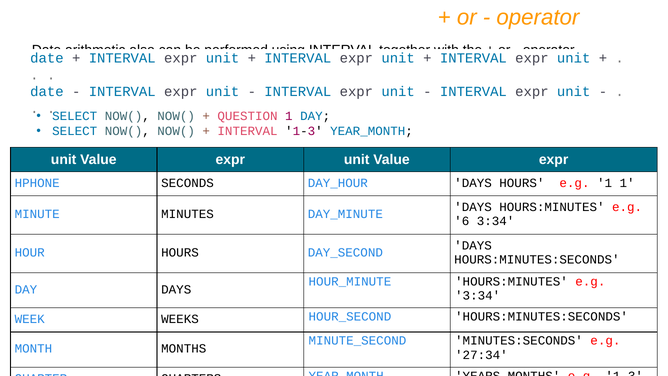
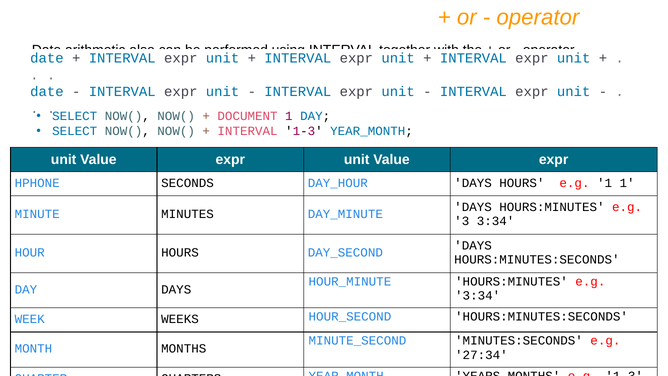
QUESTION: QUESTION -> DOCUMENT (248, 116)
6: 6 -> 3 (462, 221)
